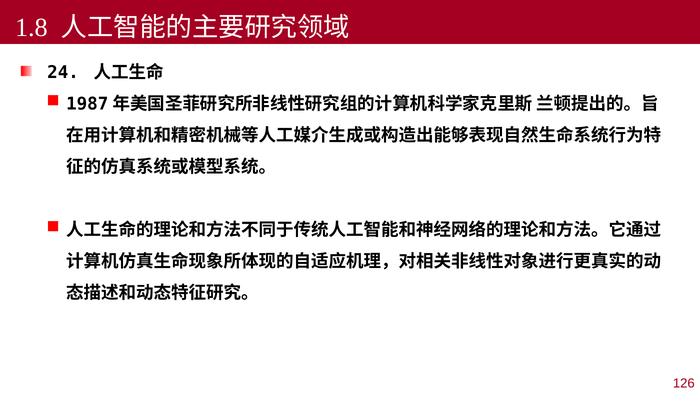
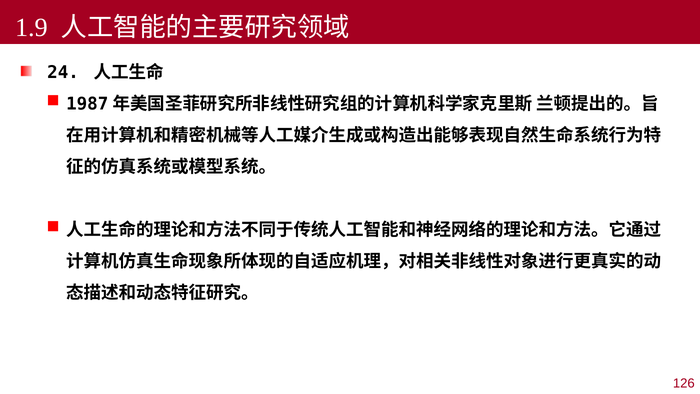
1.8: 1.8 -> 1.9 (32, 27)
